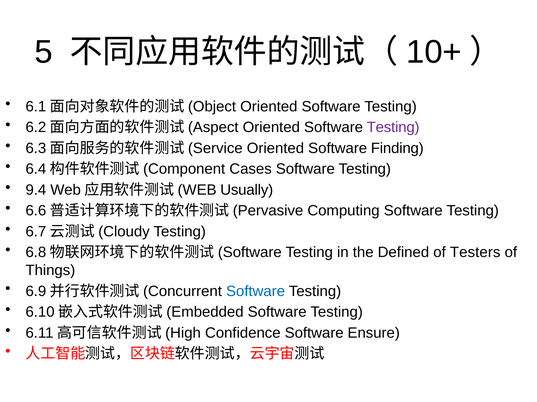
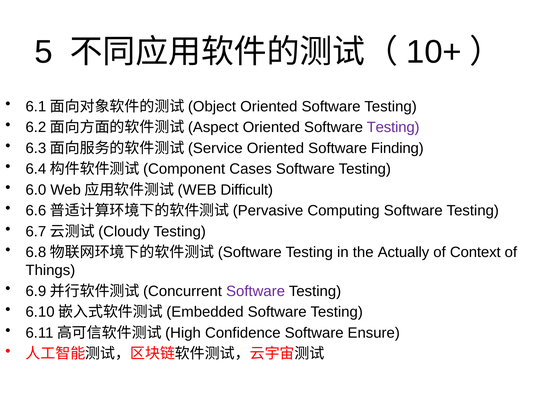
9.4: 9.4 -> 6.0 (36, 190)
Usually: Usually -> Difficult (247, 190)
Defined: Defined -> Actually (403, 253)
Testers: Testers -> Context (475, 253)
Software colour: blue -> purple (256, 292)
